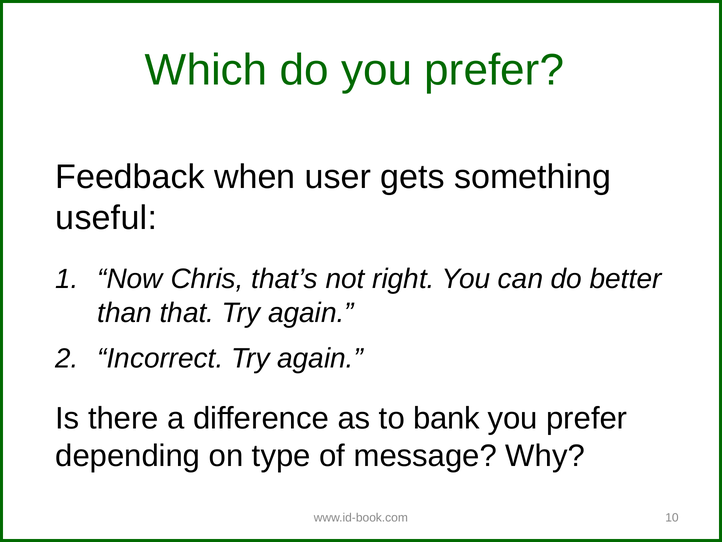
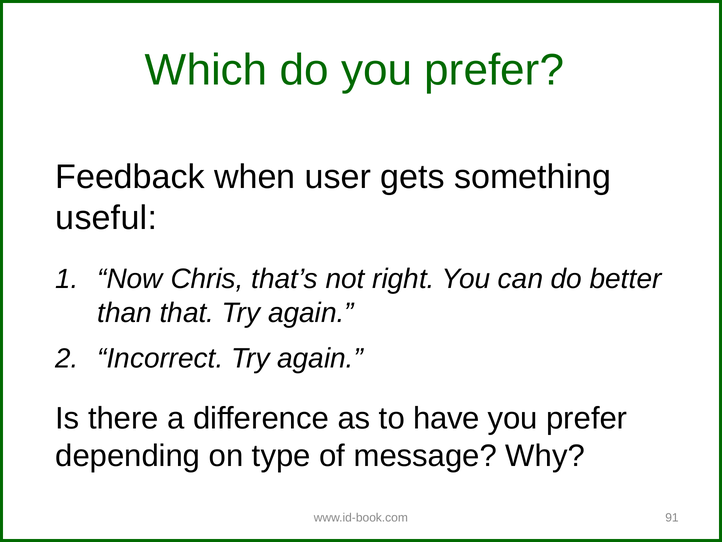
bank: bank -> have (446, 418)
10: 10 -> 91 (672, 517)
